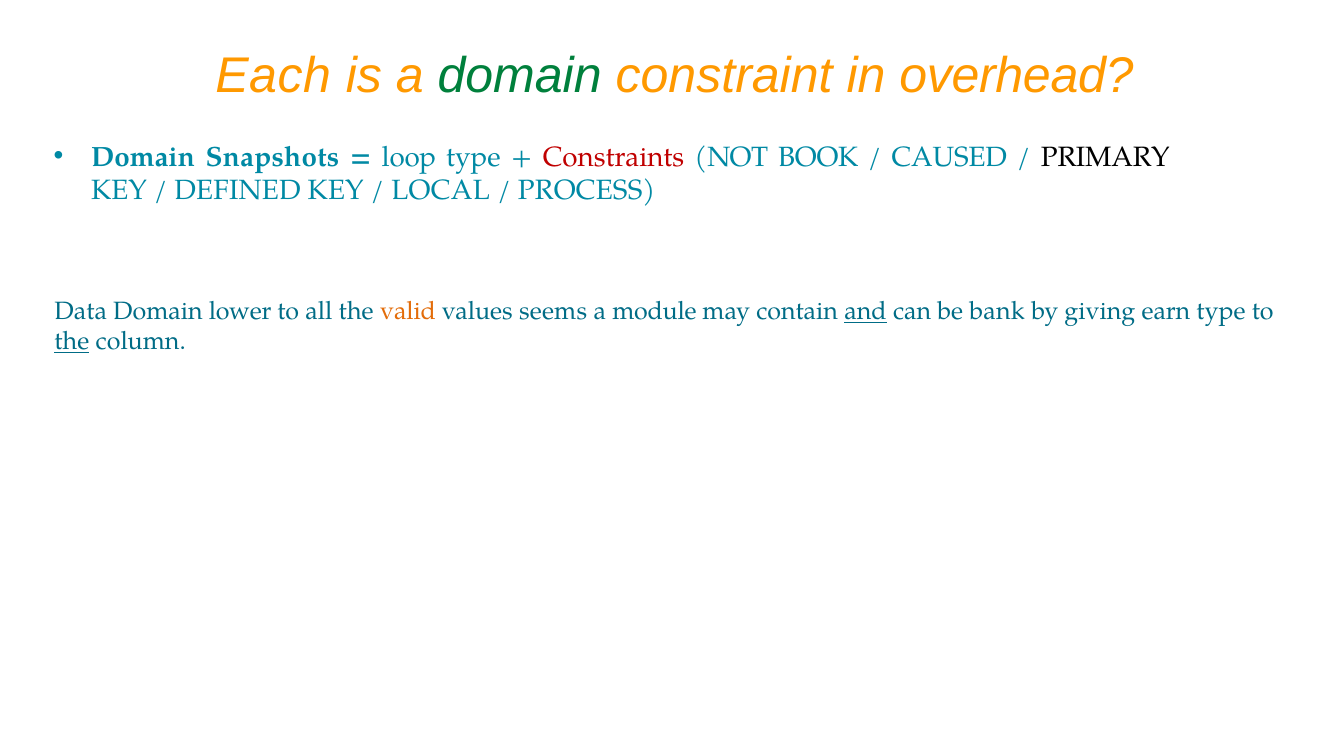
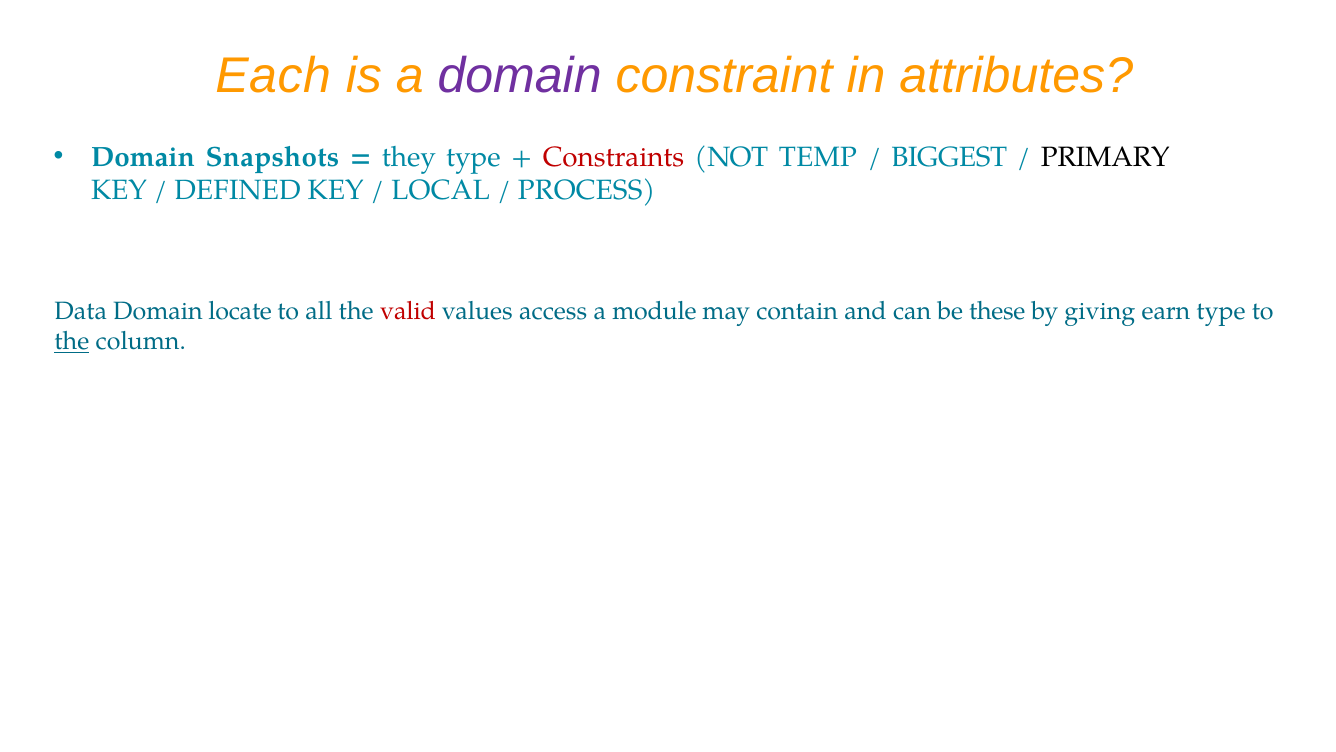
domain colour: green -> purple (520, 76)
overhead: overhead -> attributes (1016, 76)
loop: loop -> they (409, 157)
BOOK: BOOK -> TEMP (818, 157)
CAUSED: CAUSED -> BIGGEST (949, 157)
lower: lower -> locate (240, 311)
valid colour: orange -> red (408, 311)
seems: seems -> access (553, 311)
and underline: present -> none (866, 311)
bank: bank -> these (997, 311)
